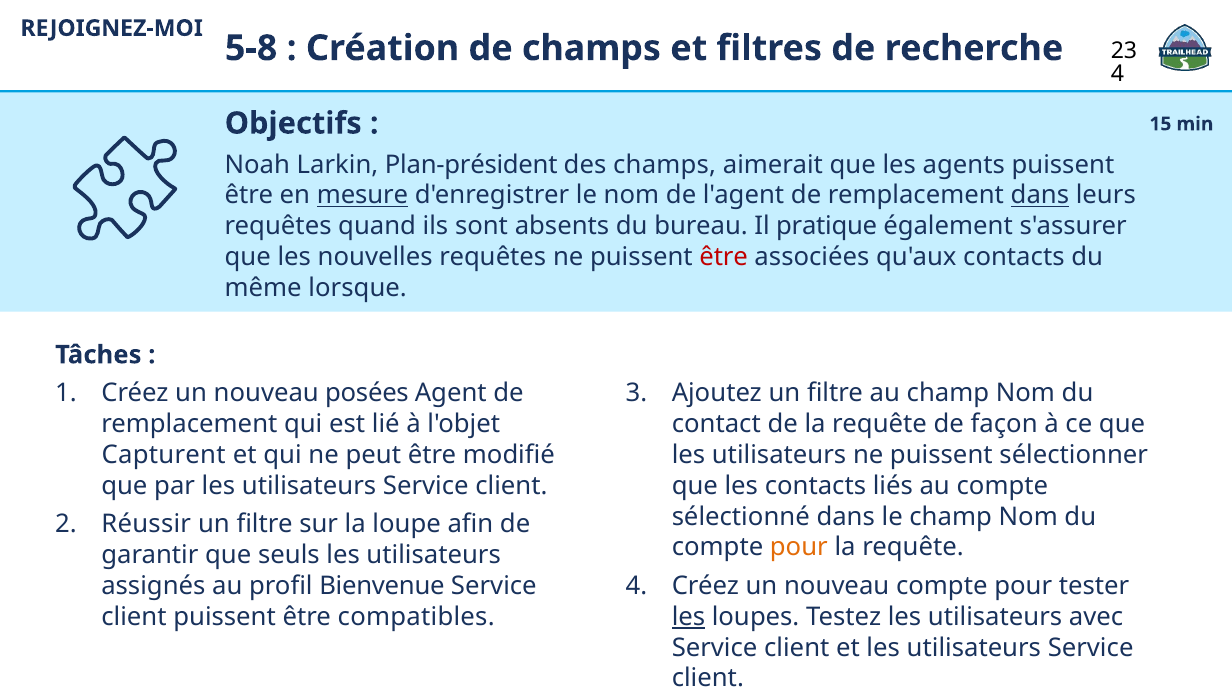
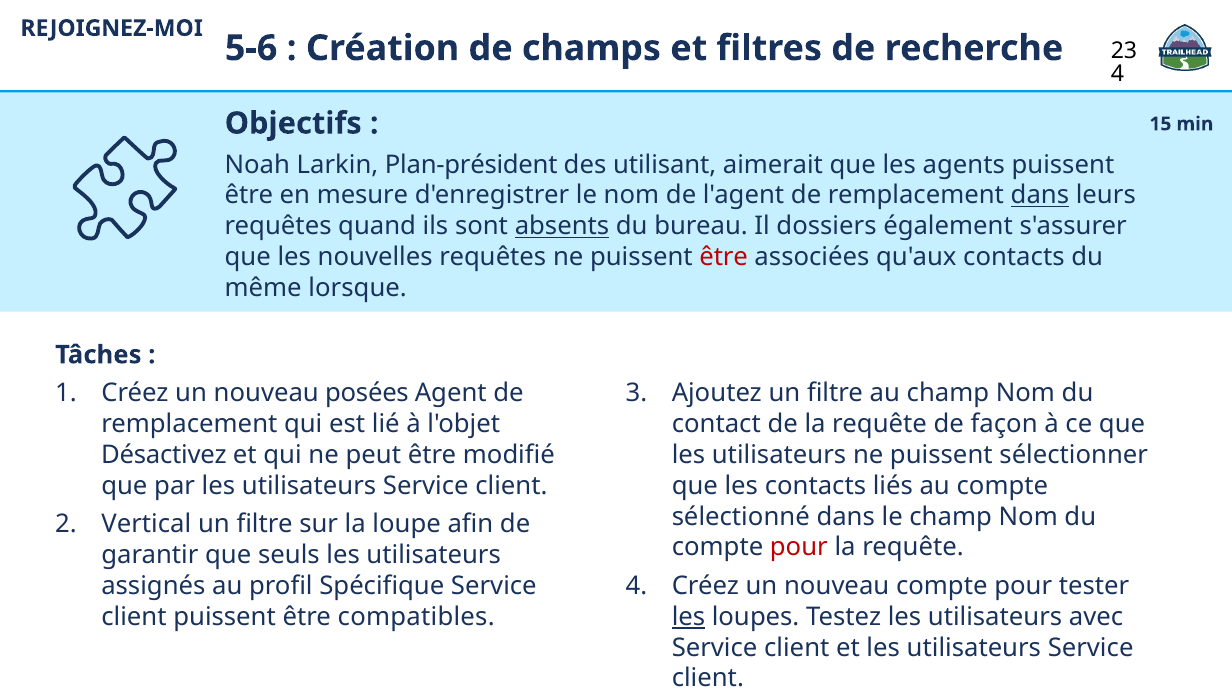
5-8: 5-8 -> 5-6 (251, 48)
des champs: champs -> utilisant (665, 165)
mesure underline: present -> none (363, 195)
absents underline: none -> present (562, 226)
pratique: pratique -> dossiers (827, 226)
Capturent: Capturent -> Désactivez (164, 455)
Réussir: Réussir -> Vertical (146, 524)
pour colour: orange -> red (799, 547)
Bienvenue: Bienvenue -> Spécifique (382, 586)
